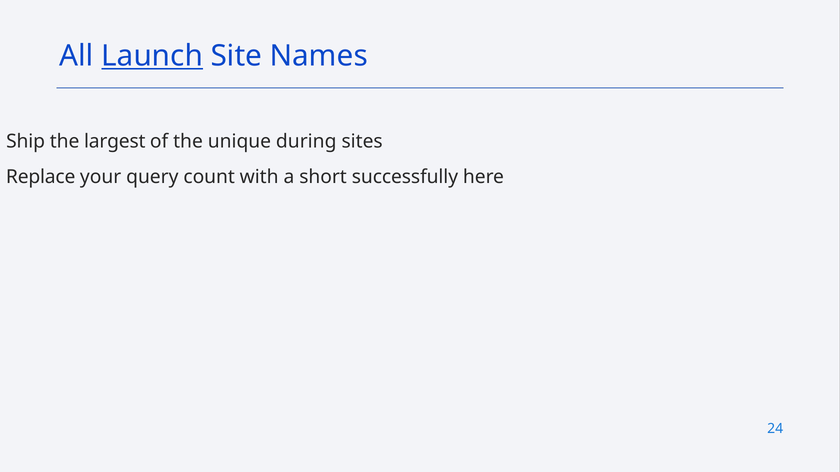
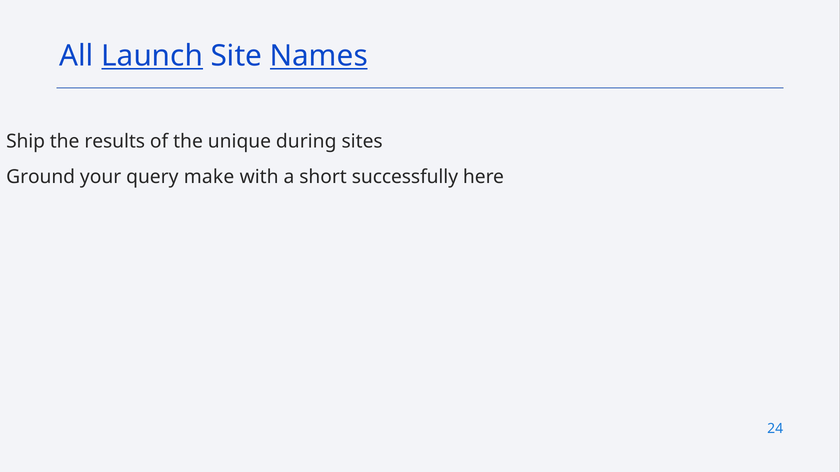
Names underline: none -> present (319, 56)
largest: largest -> results (115, 142)
Replace: Replace -> Ground (41, 177)
count: count -> make (209, 177)
